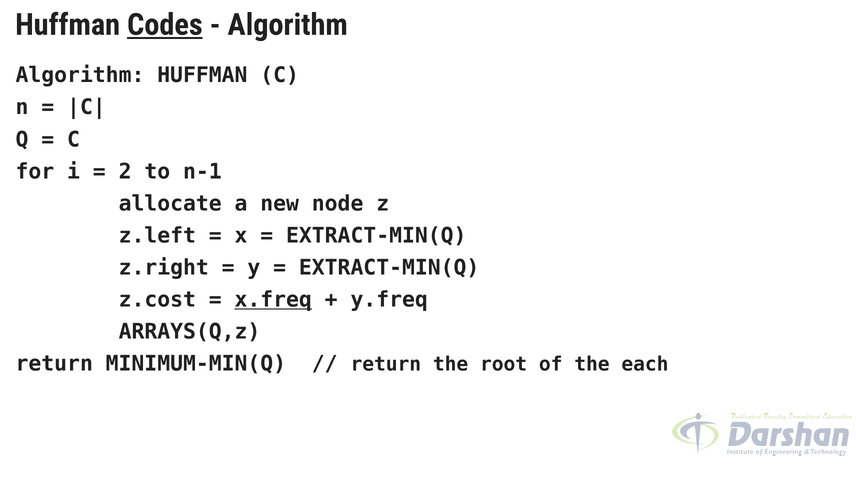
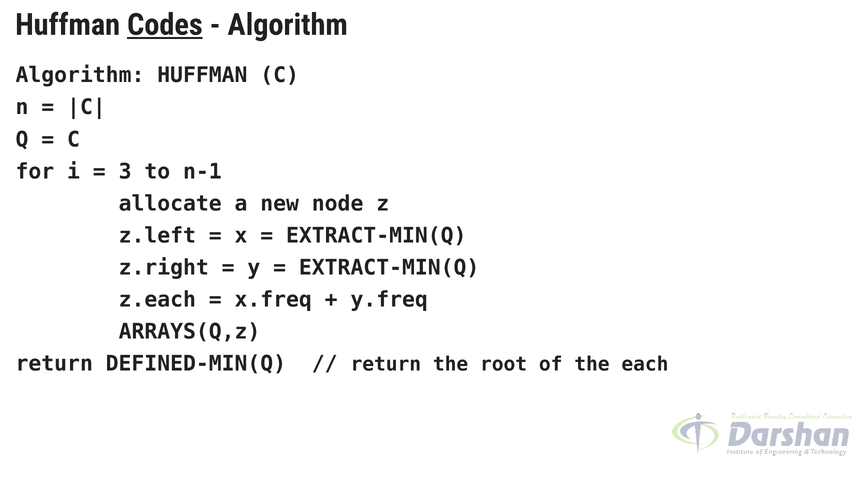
2: 2 -> 3 (125, 171)
z.cost: z.cost -> z.each (157, 299)
x.freq underline: present -> none (273, 299)
MINIMUM-MIN(Q: MINIMUM-MIN(Q -> DEFINED-MIN(Q (196, 363)
